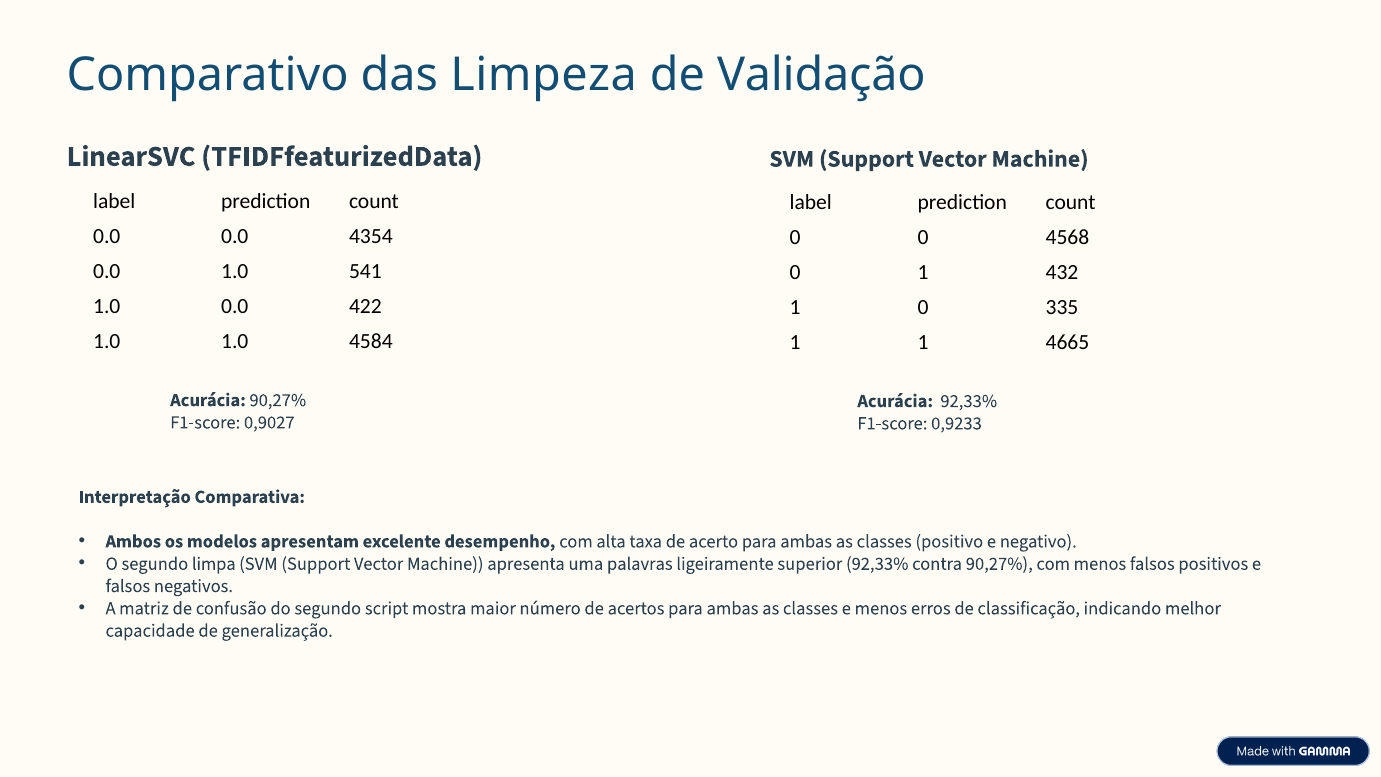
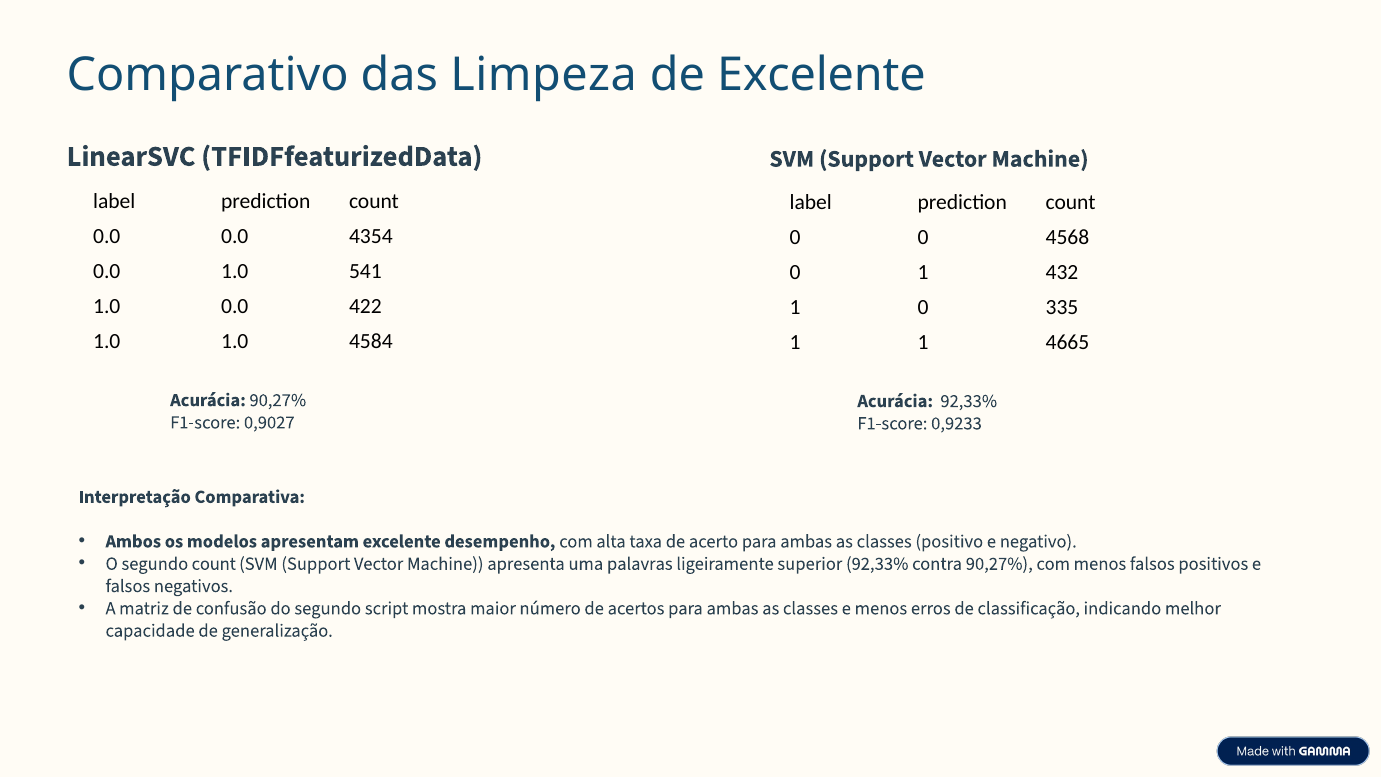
de Validação: Validação -> Excelente (821, 75)
segundo limpa: limpa -> count (214, 563)
